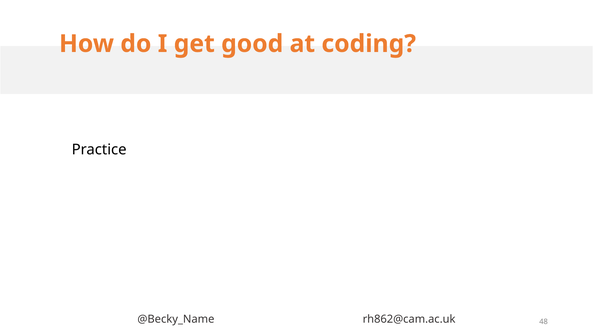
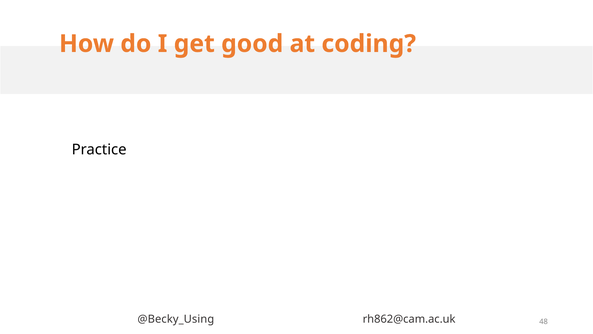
@Becky_Name: @Becky_Name -> @Becky_Using (176, 319)
